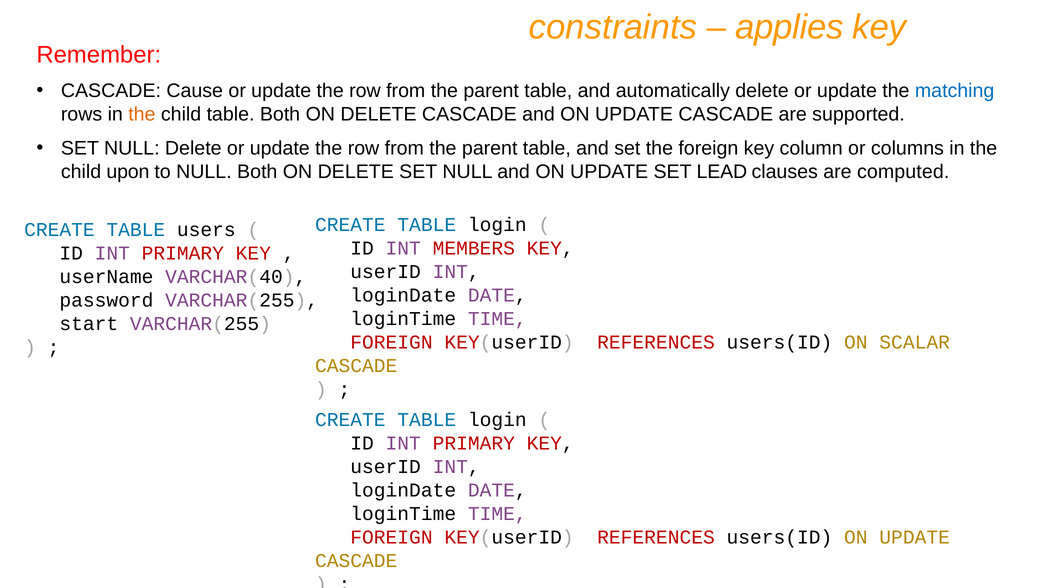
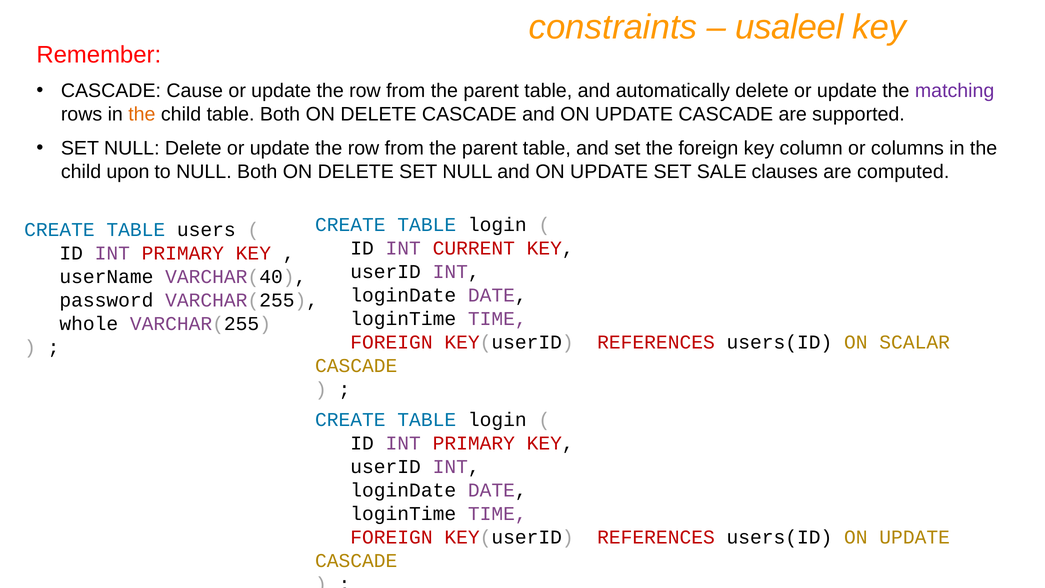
applies: applies -> usaleel (789, 27)
matching colour: blue -> purple (955, 91)
LEAD: LEAD -> SALE (722, 172)
MEMBERS: MEMBERS -> CURRENT (474, 248)
start: start -> whole (89, 324)
